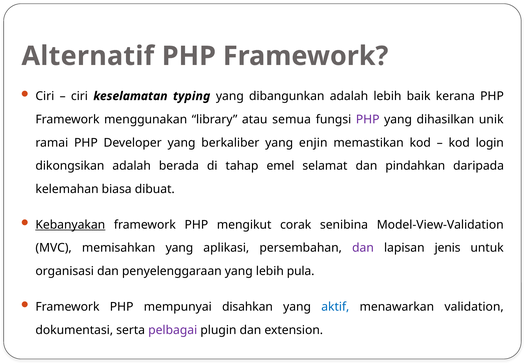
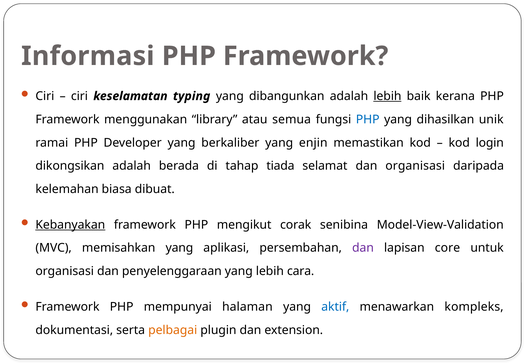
Alternatif: Alternatif -> Informasi (88, 56)
lebih underline: none -> present (387, 96)
PHP colour: purple -> blue (368, 119)
emel: emel -> tiada (281, 166)
dan pindahkan: pindahkan -> organisasi (415, 166)
jenis: jenis -> core (447, 248)
pula: pula -> cara (301, 271)
disahkan: disahkan -> halaman (247, 306)
validation: validation -> kompleks (474, 306)
pelbagai colour: purple -> orange (173, 330)
